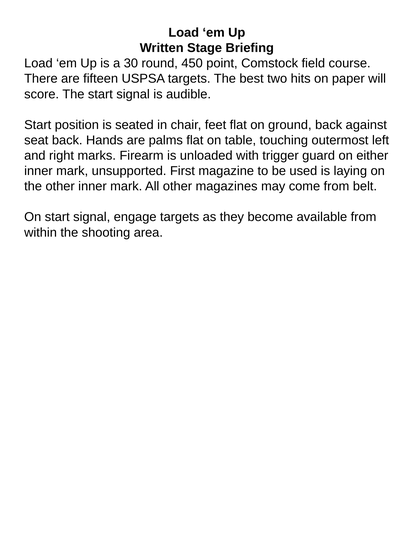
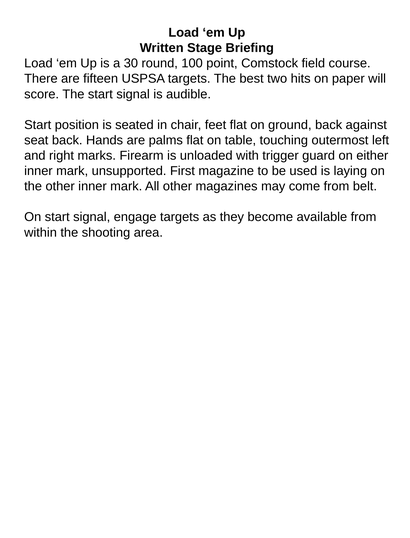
450: 450 -> 100 (192, 63)
